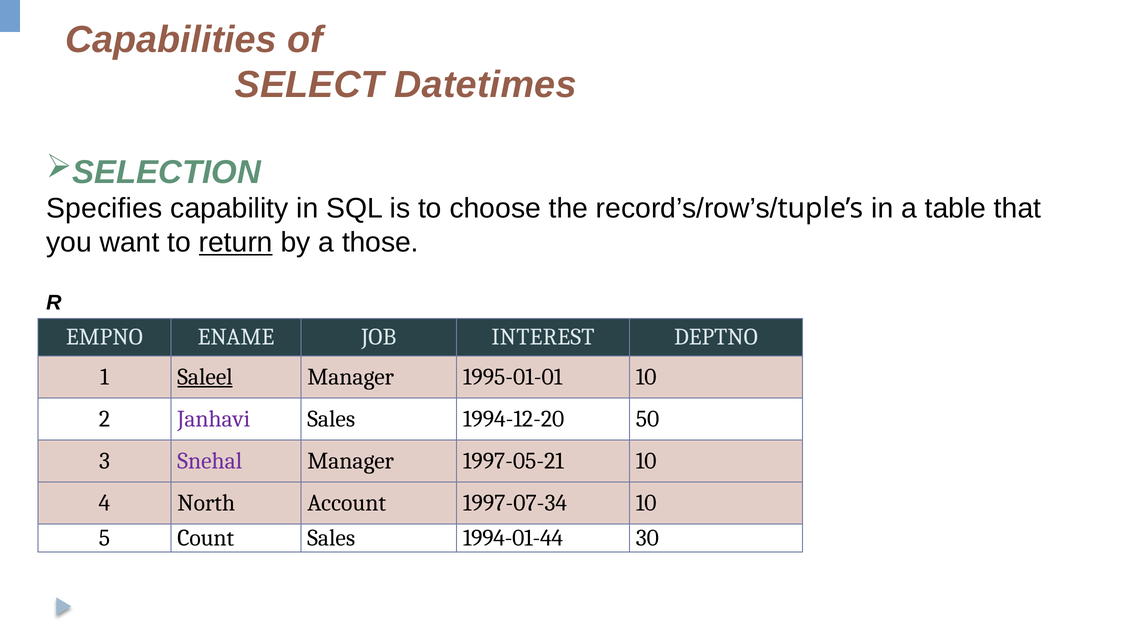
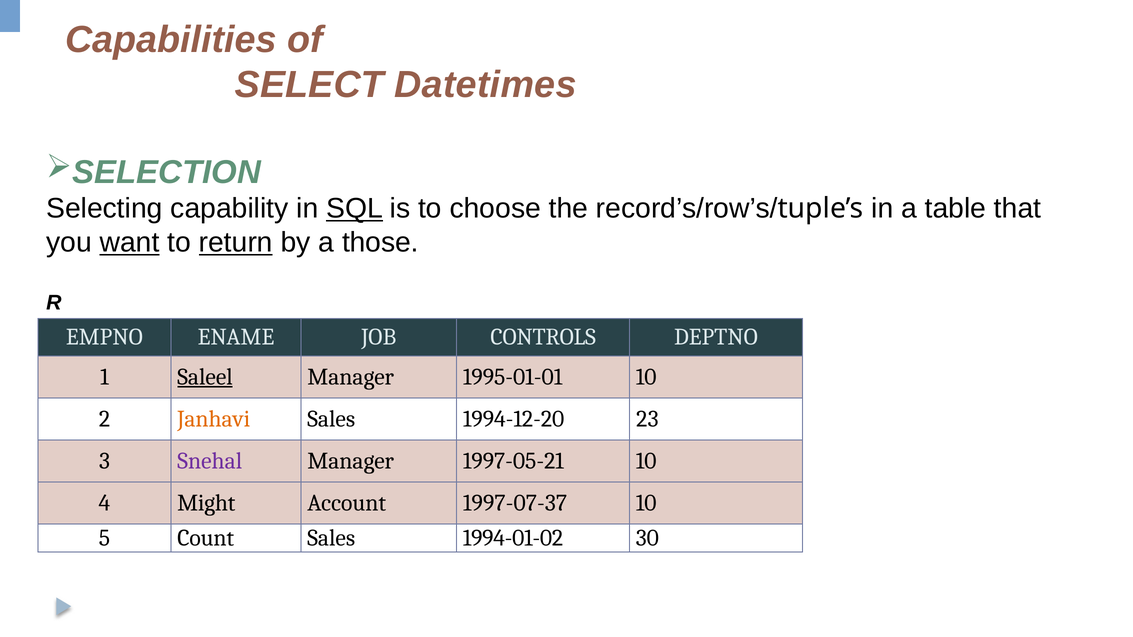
Specifies: Specifies -> Selecting (104, 209)
SQL underline: none -> present (355, 209)
want underline: none -> present (130, 243)
INTEREST: INTEREST -> CONTROLS (543, 337)
Janhavi colour: purple -> orange (214, 419)
50: 50 -> 23 (647, 419)
North: North -> Might (206, 503)
1997-07-34: 1997-07-34 -> 1997-07-37 (515, 503)
1994-01-44: 1994-01-44 -> 1994-01-02 (513, 538)
